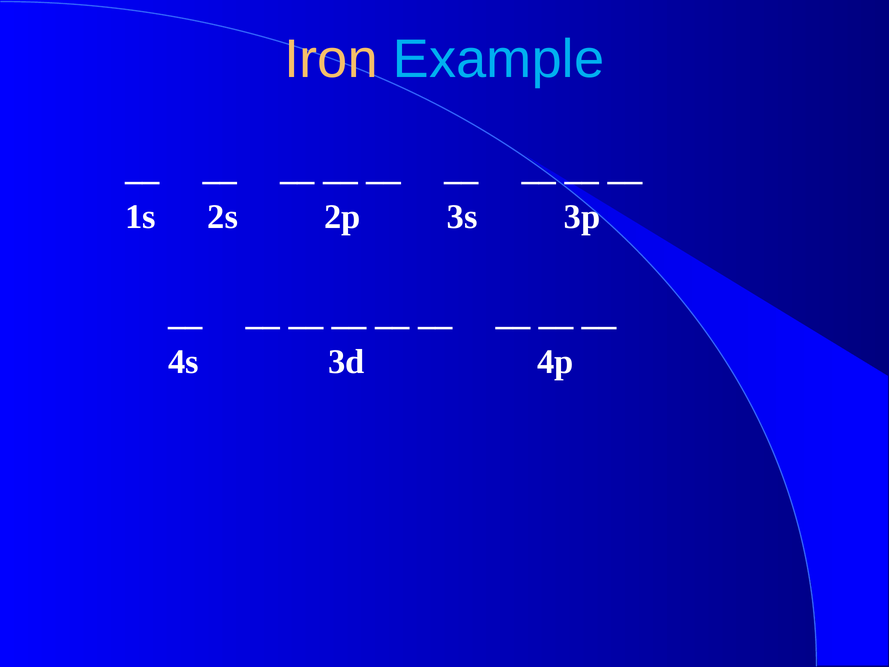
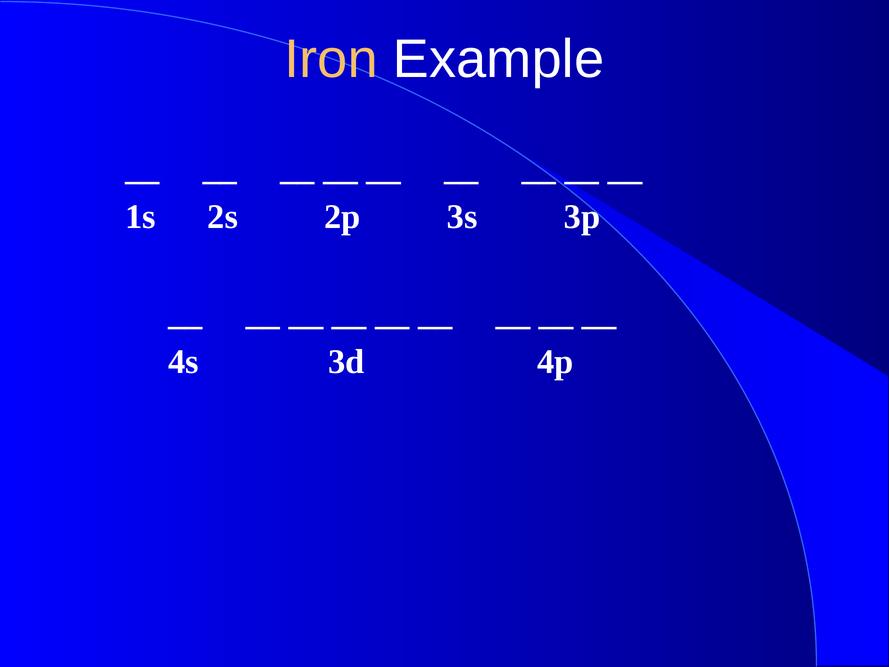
Example colour: light blue -> white (499, 59)
